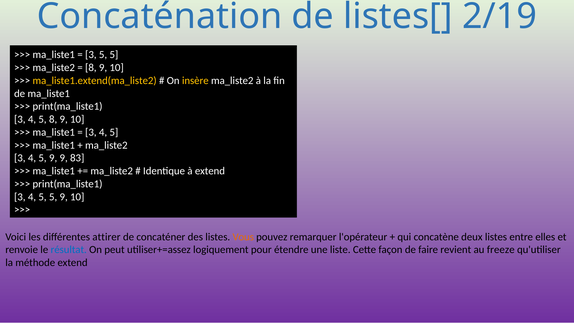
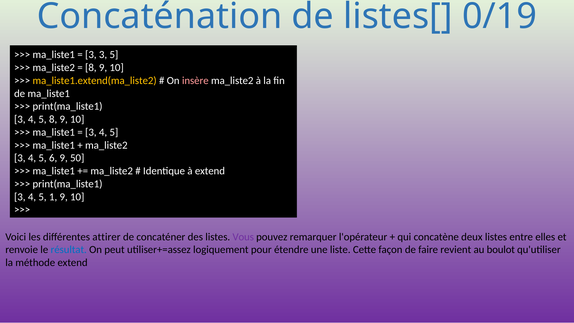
2/19: 2/19 -> 0/19 (500, 16)
3 5: 5 -> 3 (103, 55)
insère colour: yellow -> pink (195, 81)
4 5 9: 9 -> 6 (53, 158)
83: 83 -> 50 (77, 158)
4 5 5: 5 -> 1 (53, 197)
Vous colour: orange -> purple (243, 237)
freeze: freeze -> boulot (501, 250)
